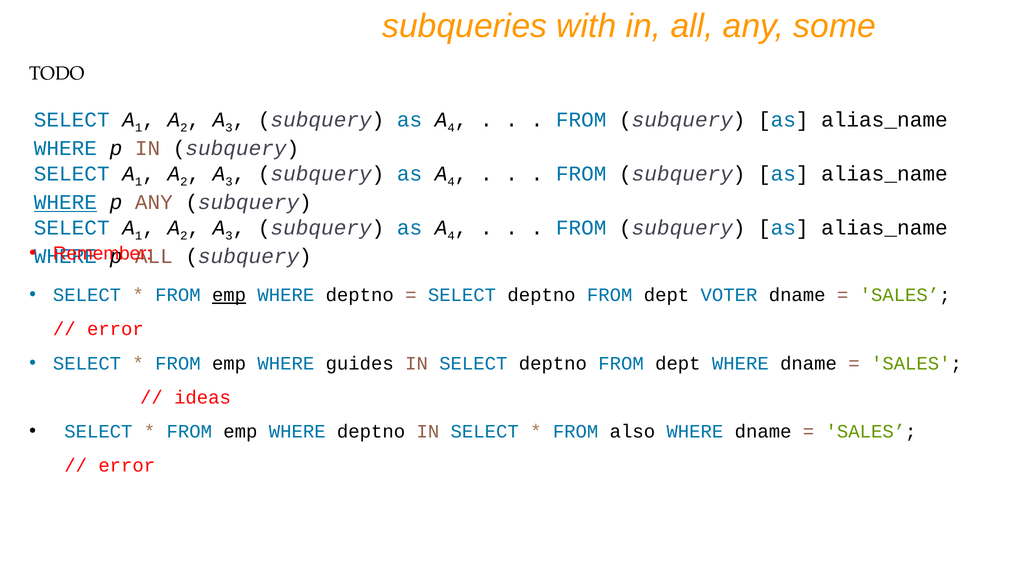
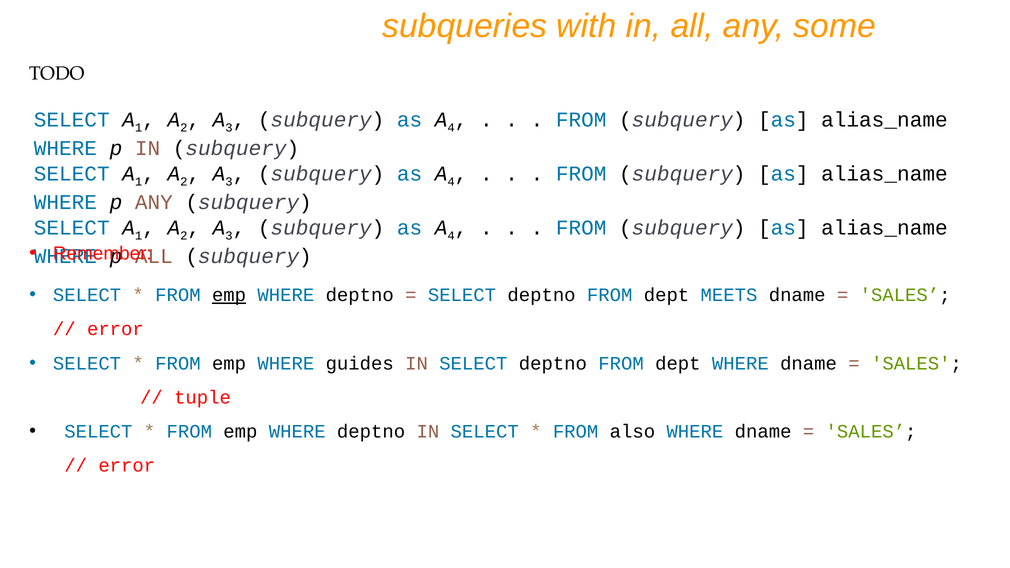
WHERE underline: present -> none (65, 202)
VOTER: VOTER -> MEETS (729, 295)
ideas: ideas -> tuple (203, 397)
